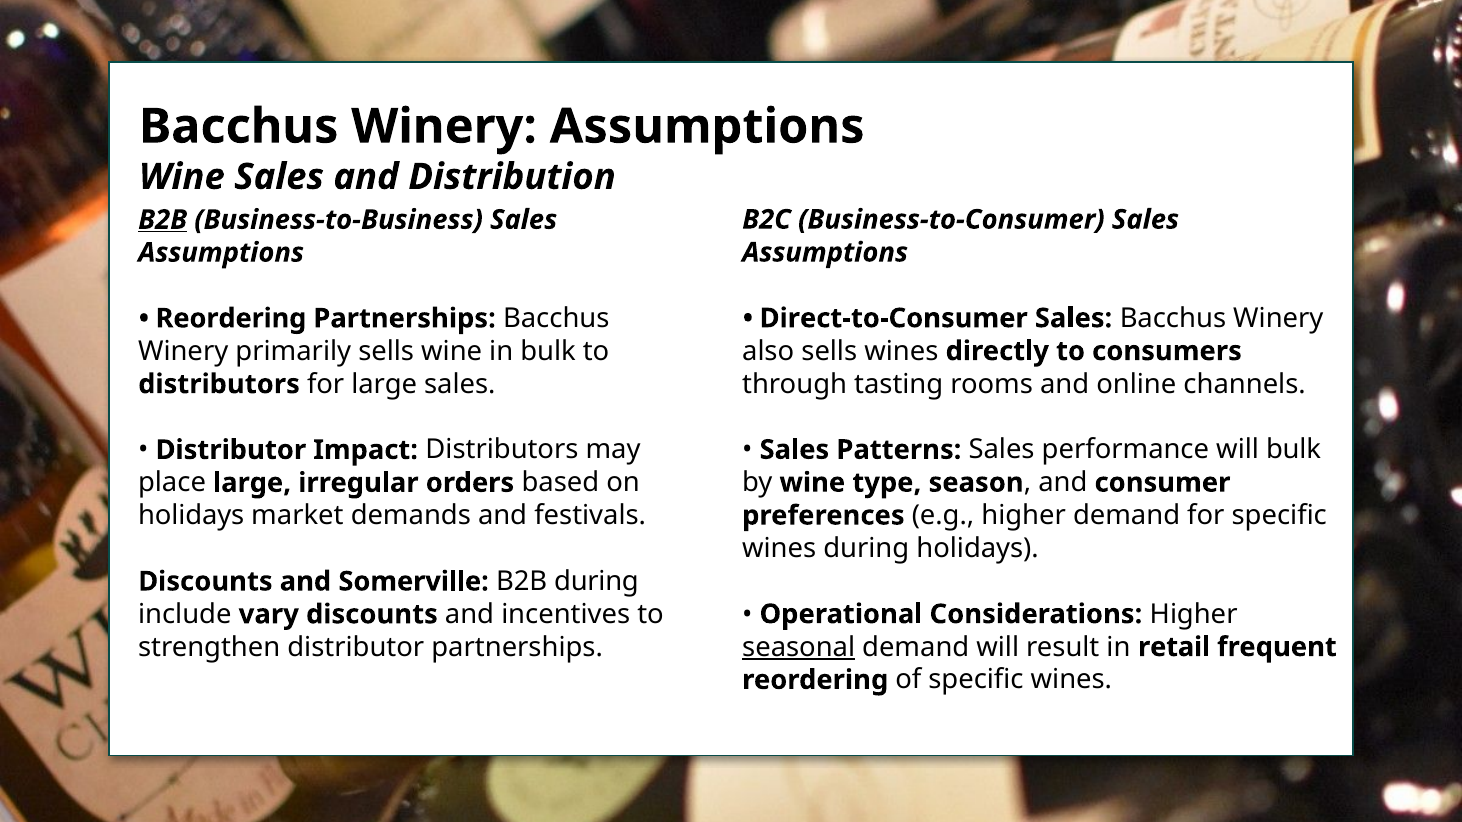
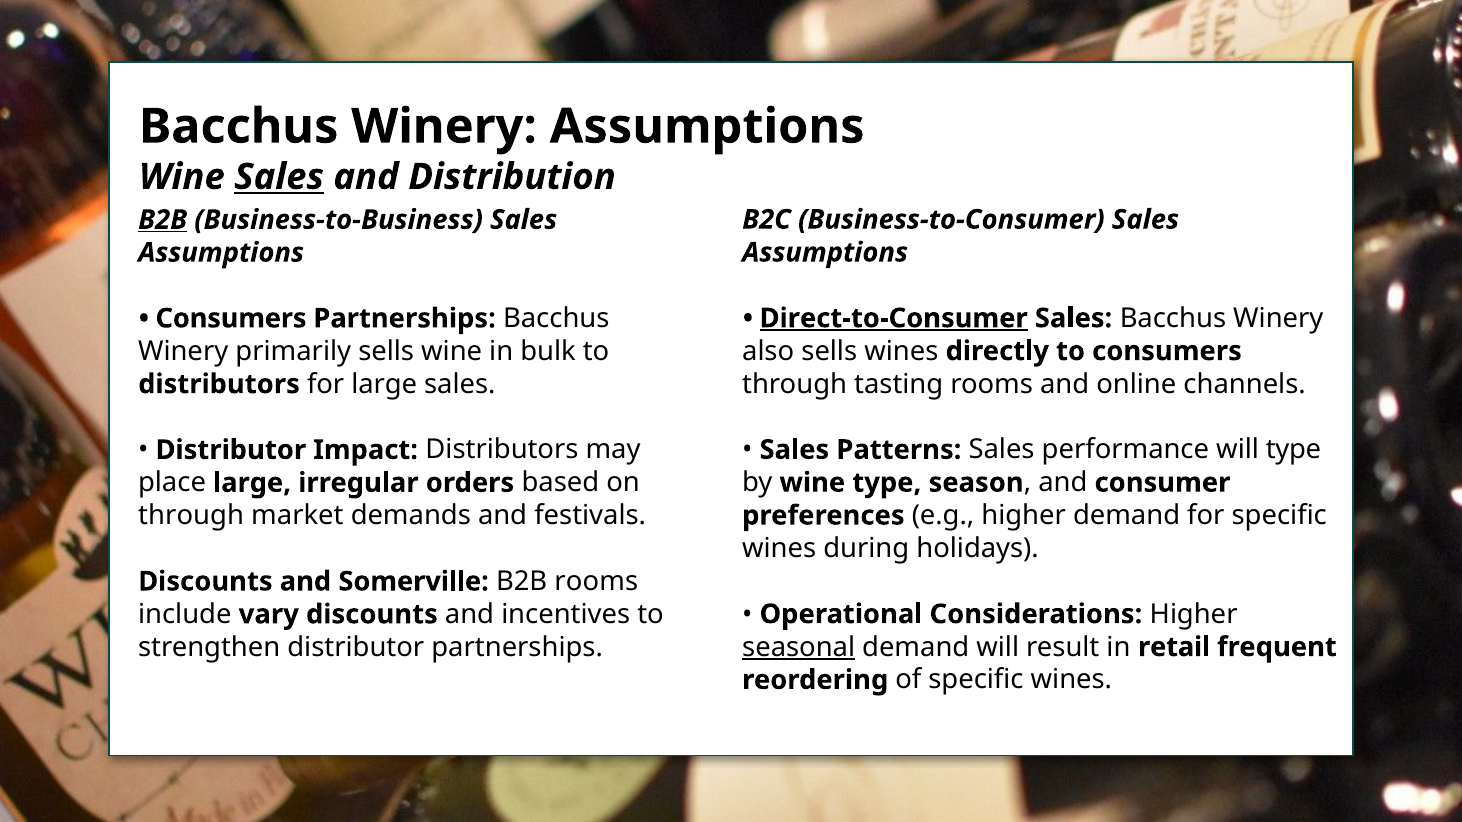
Sales underline: none -> present (279, 177)
Direct-to-Consumer underline: none -> present (894, 318)
Reordering: Reordering -> Consumers (231, 319)
will bulk: bulk -> type (1294, 450)
holidays: holidays -> through (191, 516)
B2B during: during -> rooms (596, 582)
